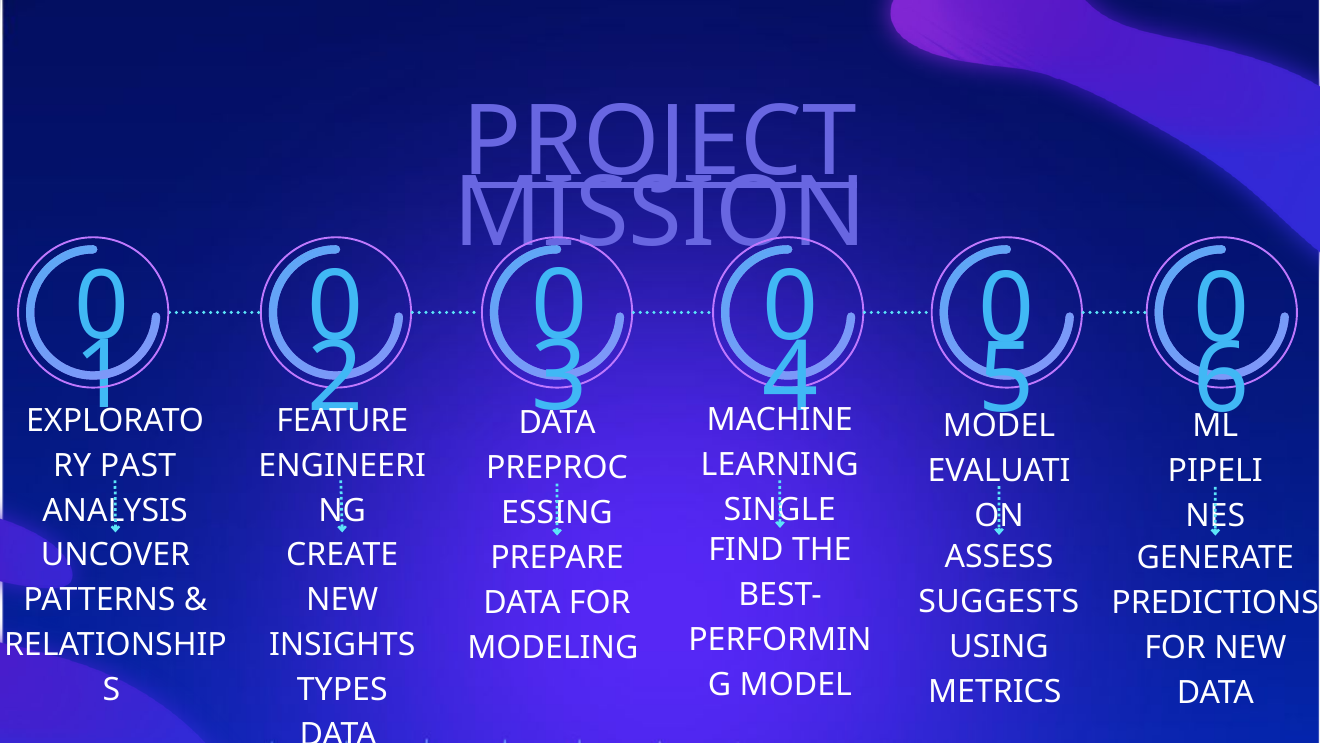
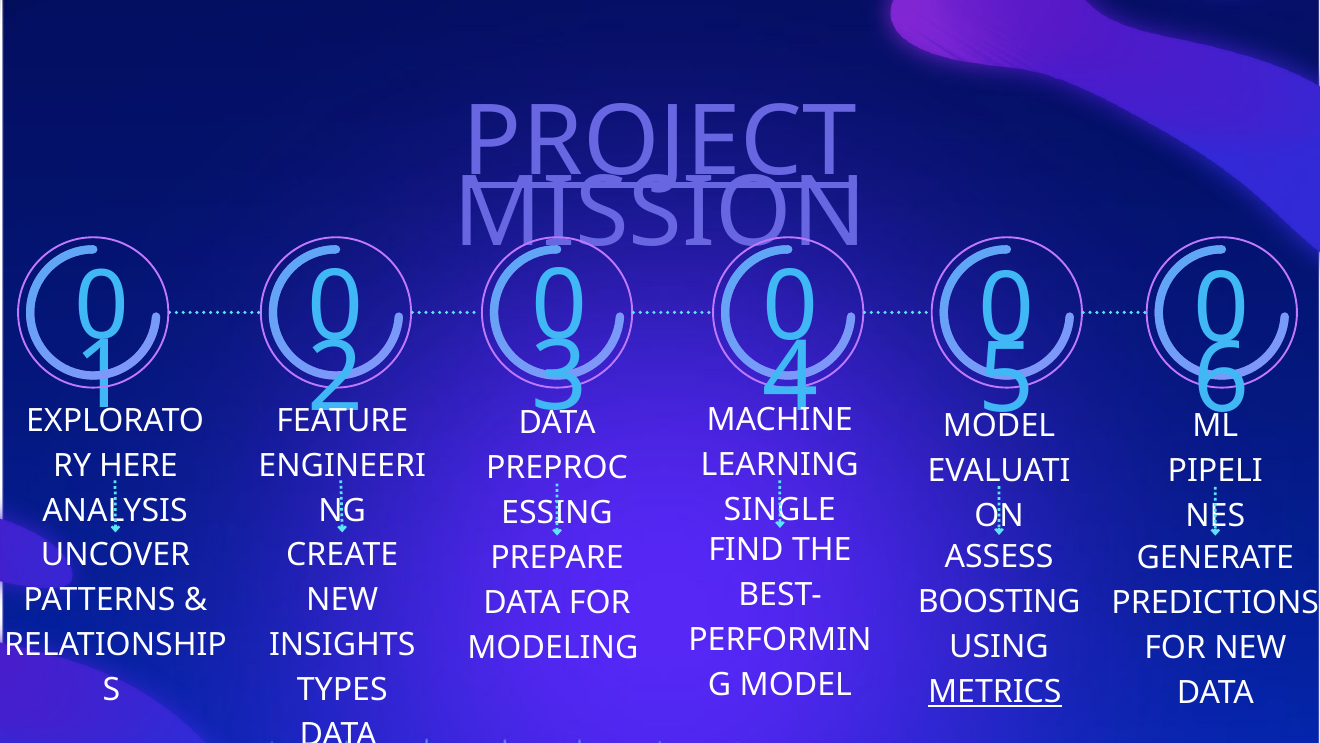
PAST: PAST -> HERE (138, 465)
SUGGESTS: SUGGESTS -> BOOSTING (999, 602)
METRICS underline: none -> present (995, 692)
